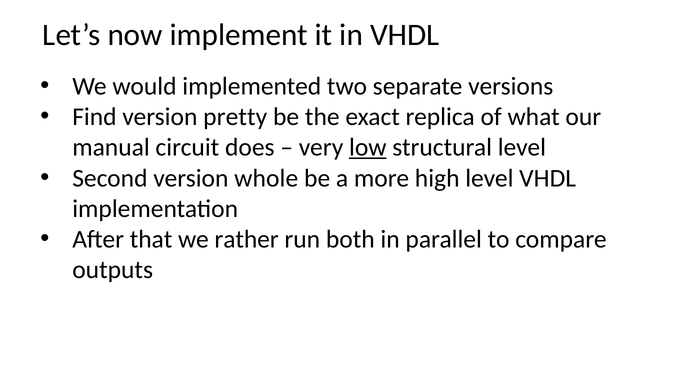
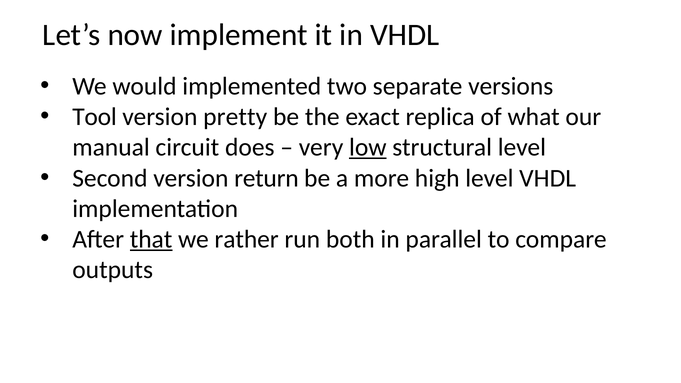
Find: Find -> Tool (95, 117)
whole: whole -> return (266, 178)
that underline: none -> present (151, 239)
